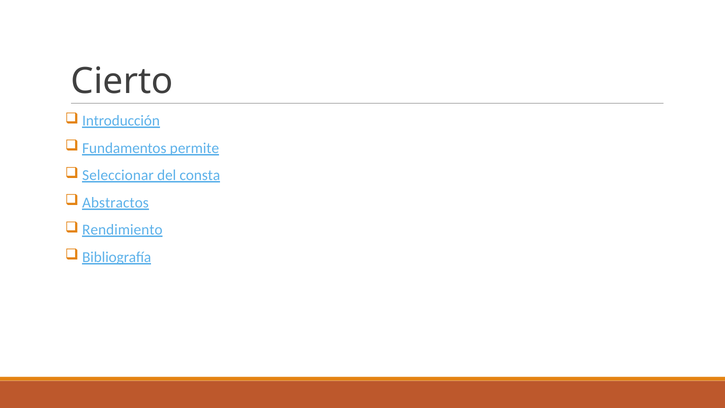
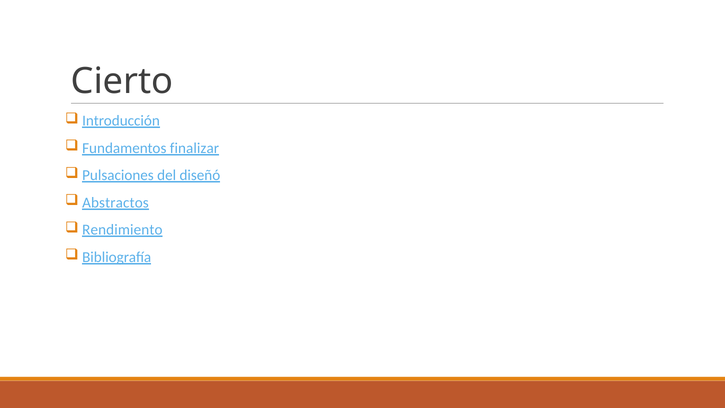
permite: permite -> finalizar (194, 148)
Seleccionar: Seleccionar -> Pulsaciones (118, 175)
consta: consta -> diseñó (200, 175)
